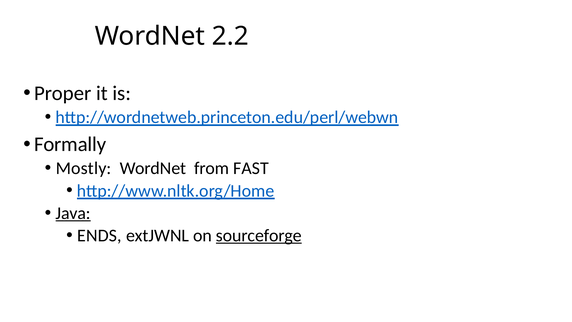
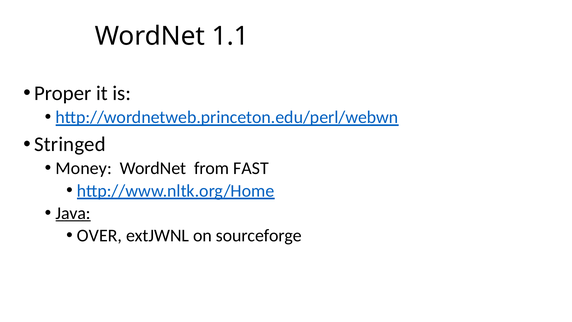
2.2: 2.2 -> 1.1 (230, 36)
Formally: Formally -> Stringed (70, 144)
Mostly: Mostly -> Money (84, 168)
ENDS: ENDS -> OVER (100, 235)
sourceforge underline: present -> none (259, 235)
